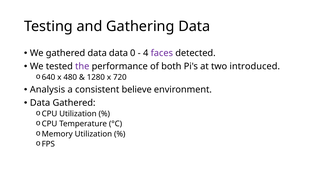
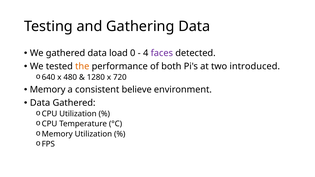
data data: data -> load (118, 53)
the colour: purple -> orange (82, 66)
Analysis: Analysis -> Memory (48, 90)
